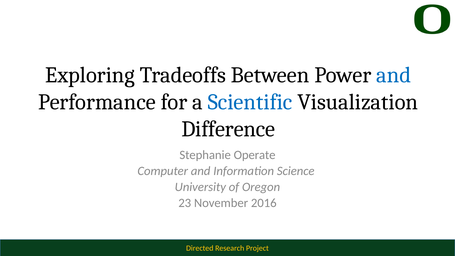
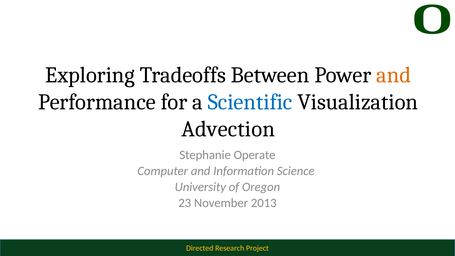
and colour: blue -> orange (394, 75)
Difference: Difference -> Advection (228, 129)
2016: 2016 -> 2013 (264, 203)
